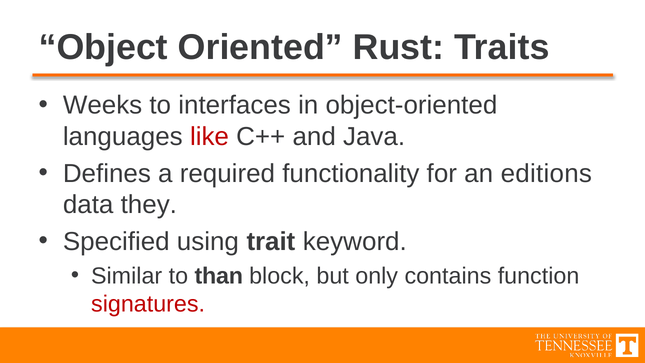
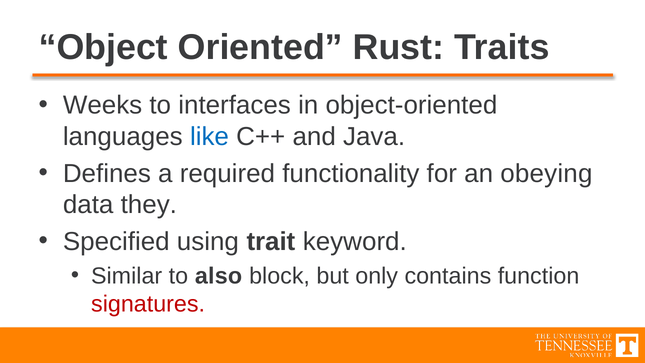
like colour: red -> blue (209, 136)
editions: editions -> obeying (546, 173)
than: than -> also (219, 276)
